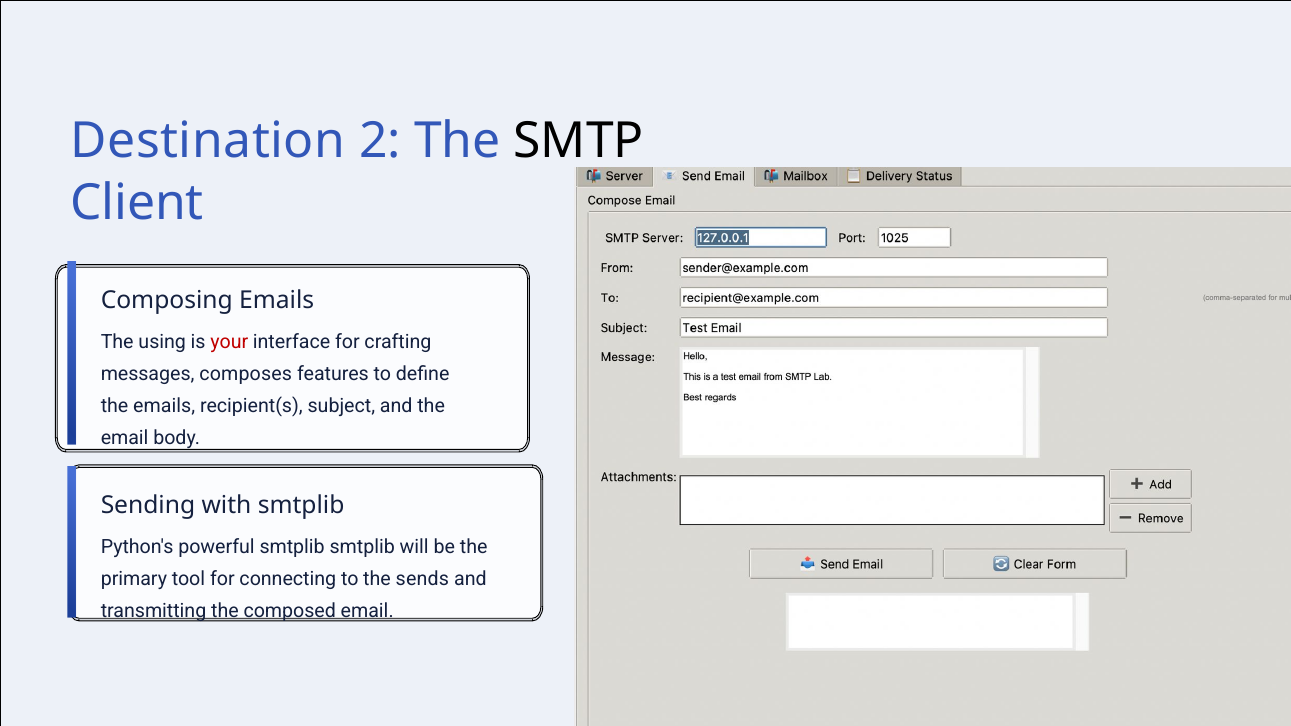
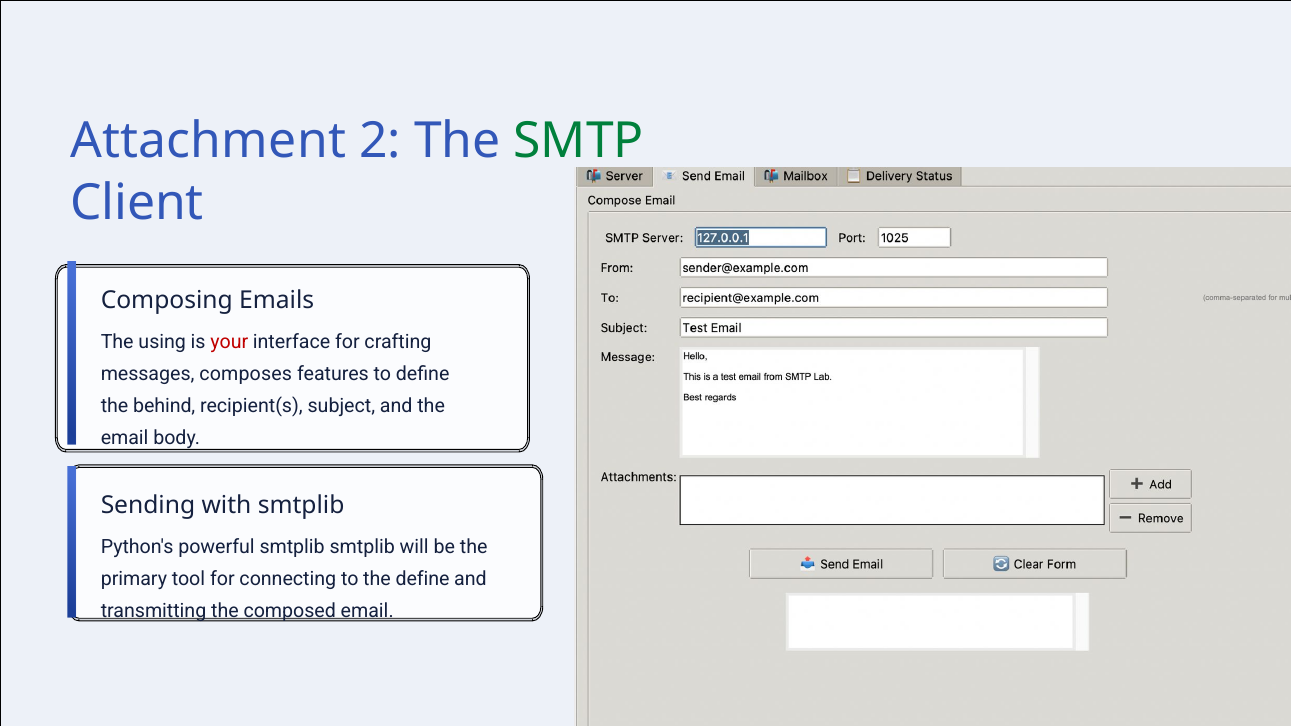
Destination: Destination -> Attachment (208, 141)
SMTP colour: black -> green (579, 141)
the emails: emails -> behind (164, 406)
the sends: sends -> define (423, 579)
